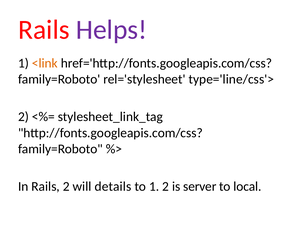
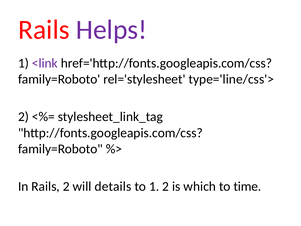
<link colour: orange -> purple (45, 63)
server: server -> which (200, 186)
local: local -> time (247, 186)
